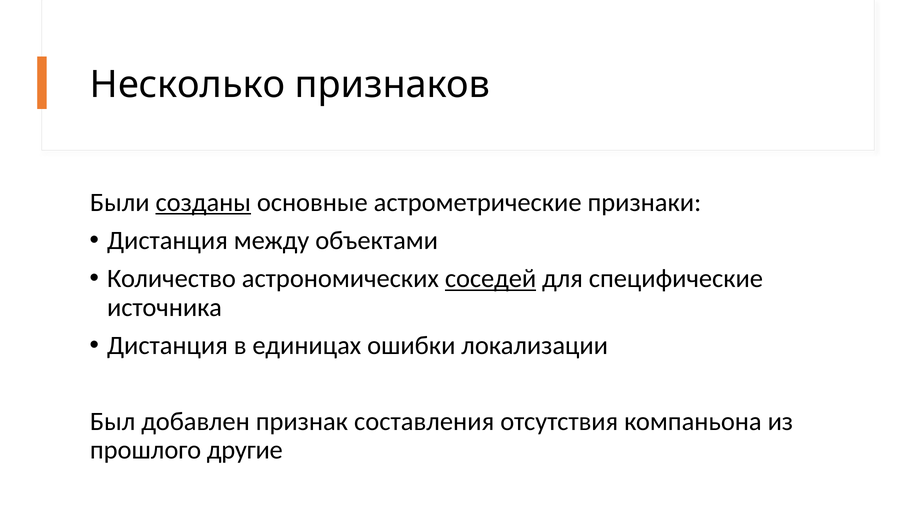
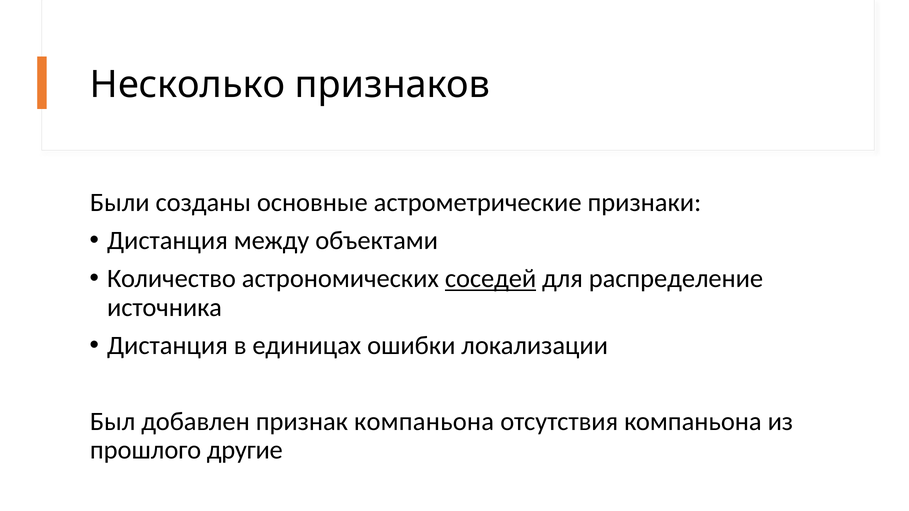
созданы underline: present -> none (203, 203)
специфические: специфические -> распределение (676, 279)
признак составления: составления -> компаньона (424, 422)
